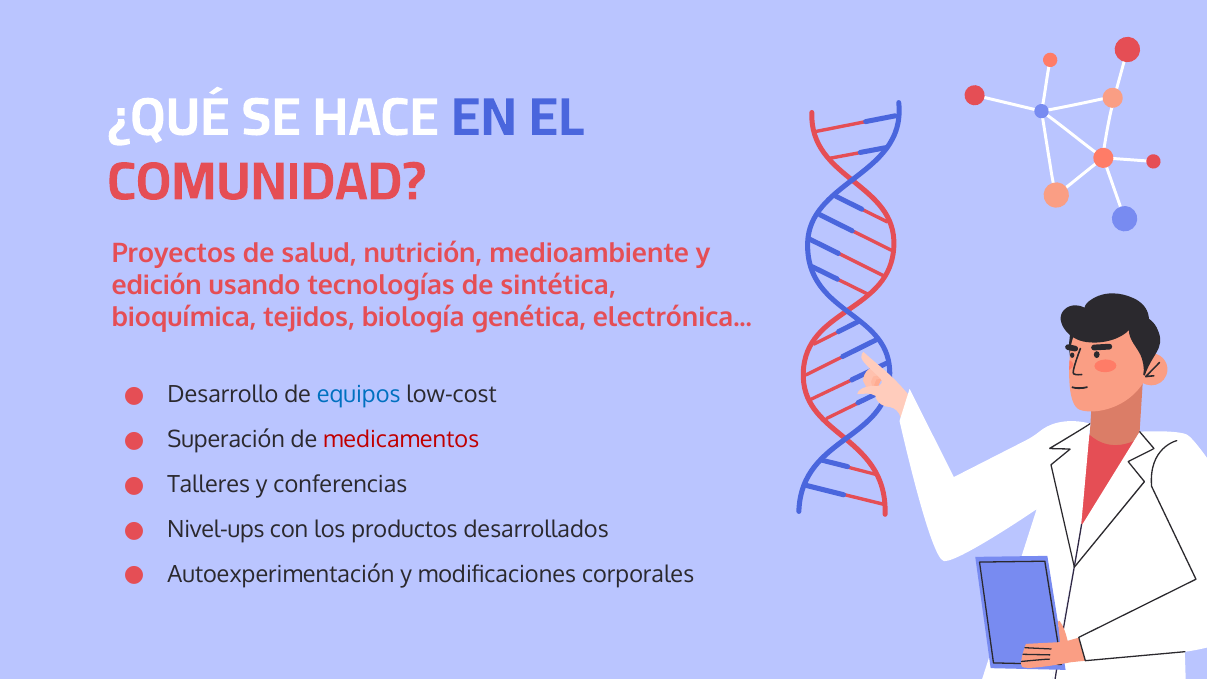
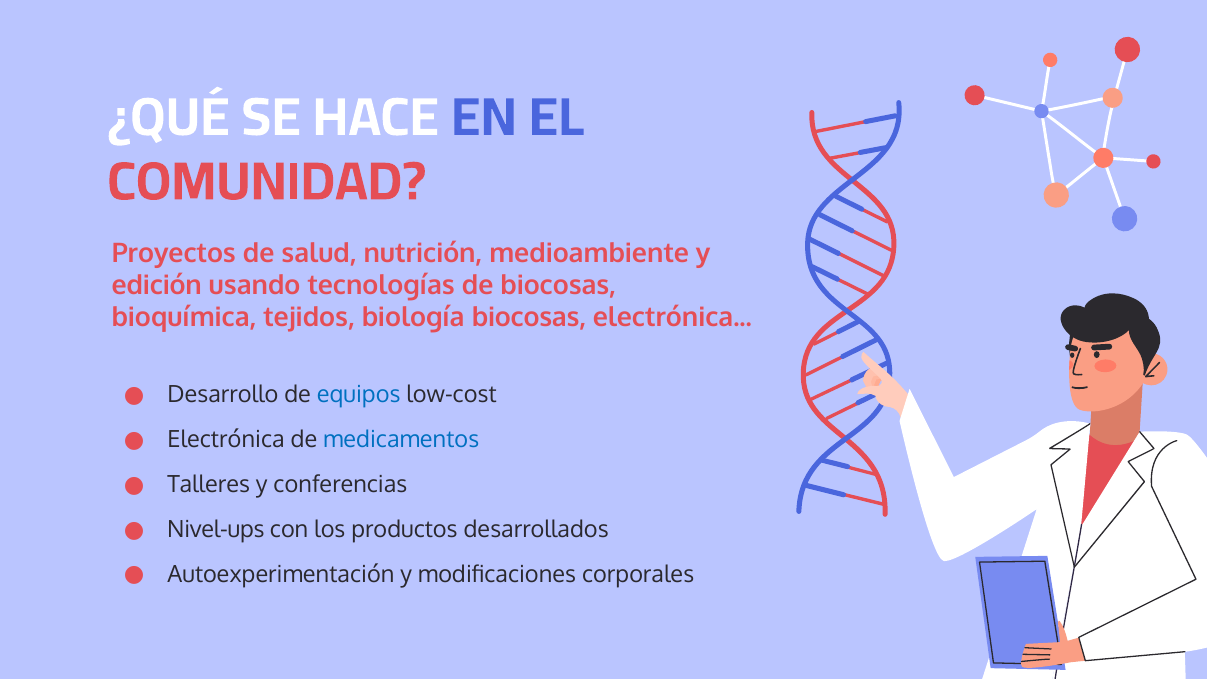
de sintética: sintética -> biocosas (558, 285)
biología genética: genética -> biocosas (529, 318)
Superación: Superación -> Electrónica (226, 439)
medicamentos colour: red -> blue (401, 439)
